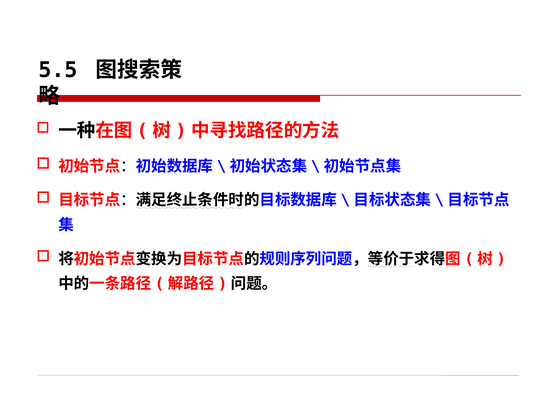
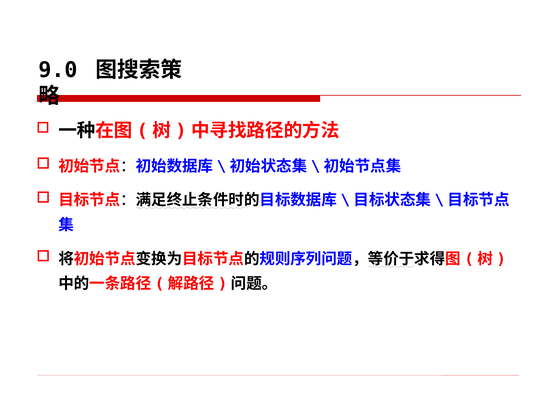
5.5: 5.5 -> 9.0 (58, 70)
